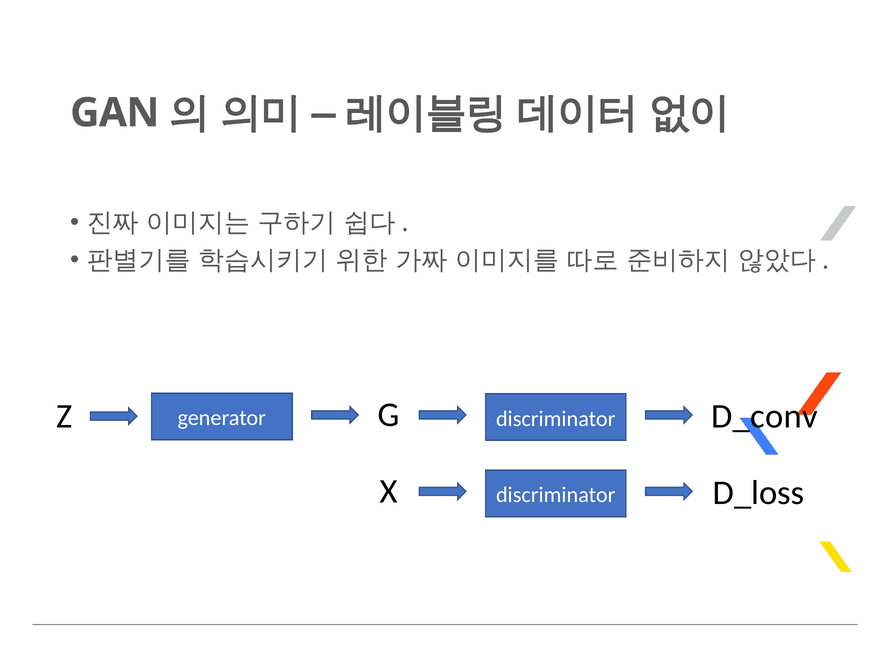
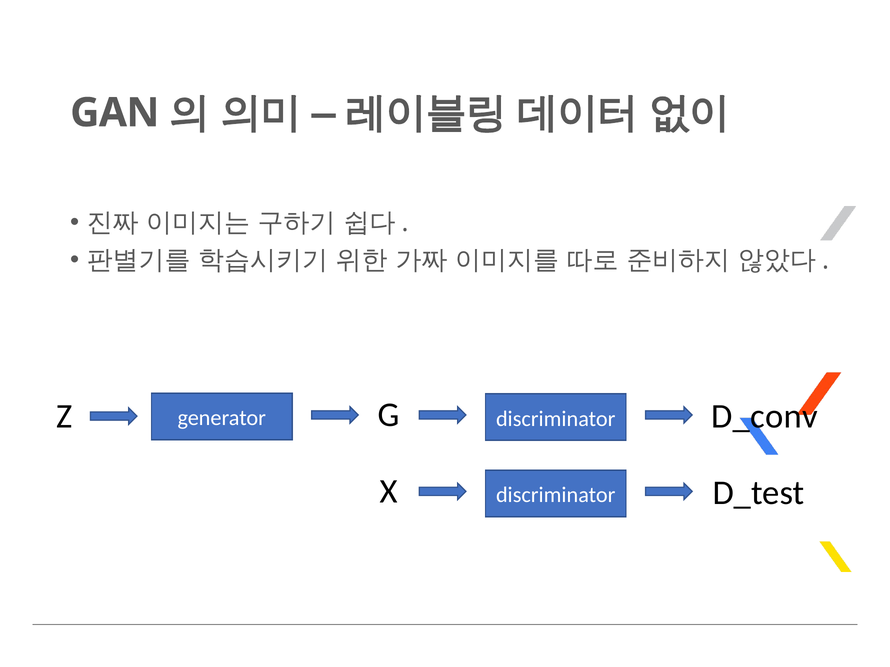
D_loss: D_loss -> D_test (759, 493)
